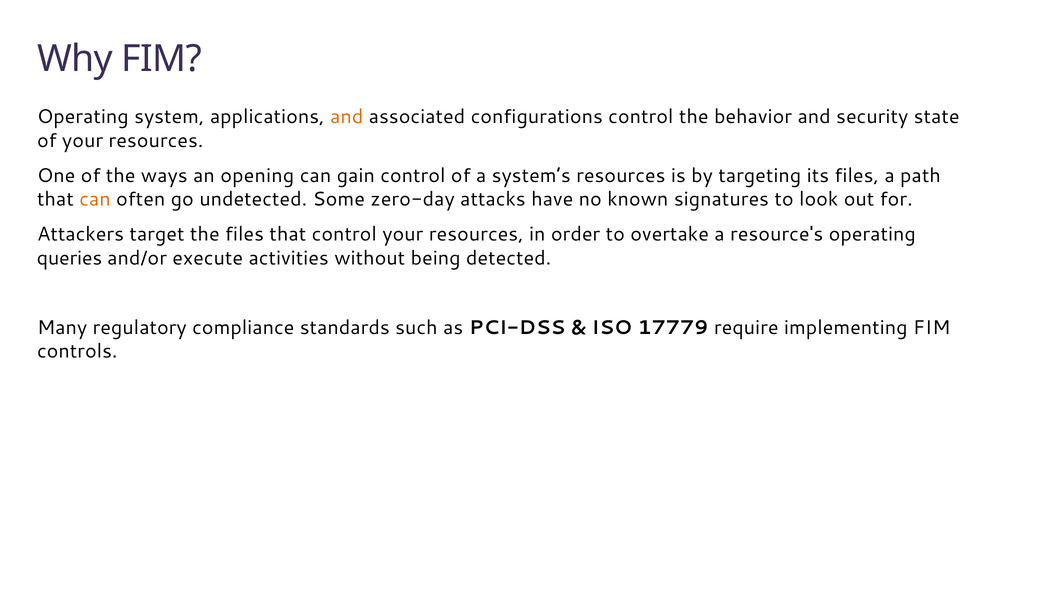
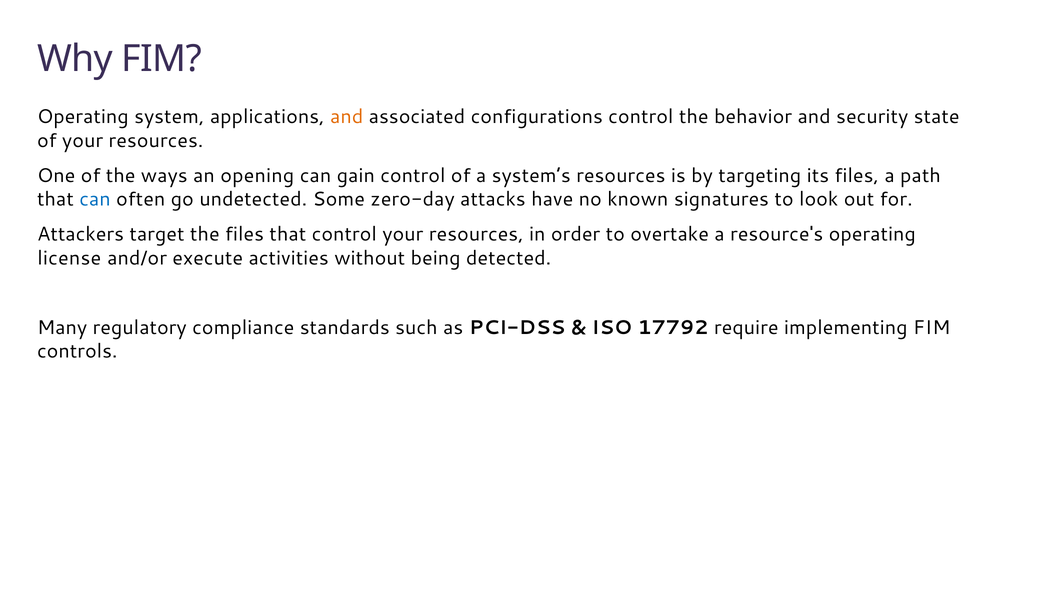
can colour: orange -> blue (95, 199)
queries: queries -> license (69, 258)
17779: 17779 -> 17792 (673, 328)
